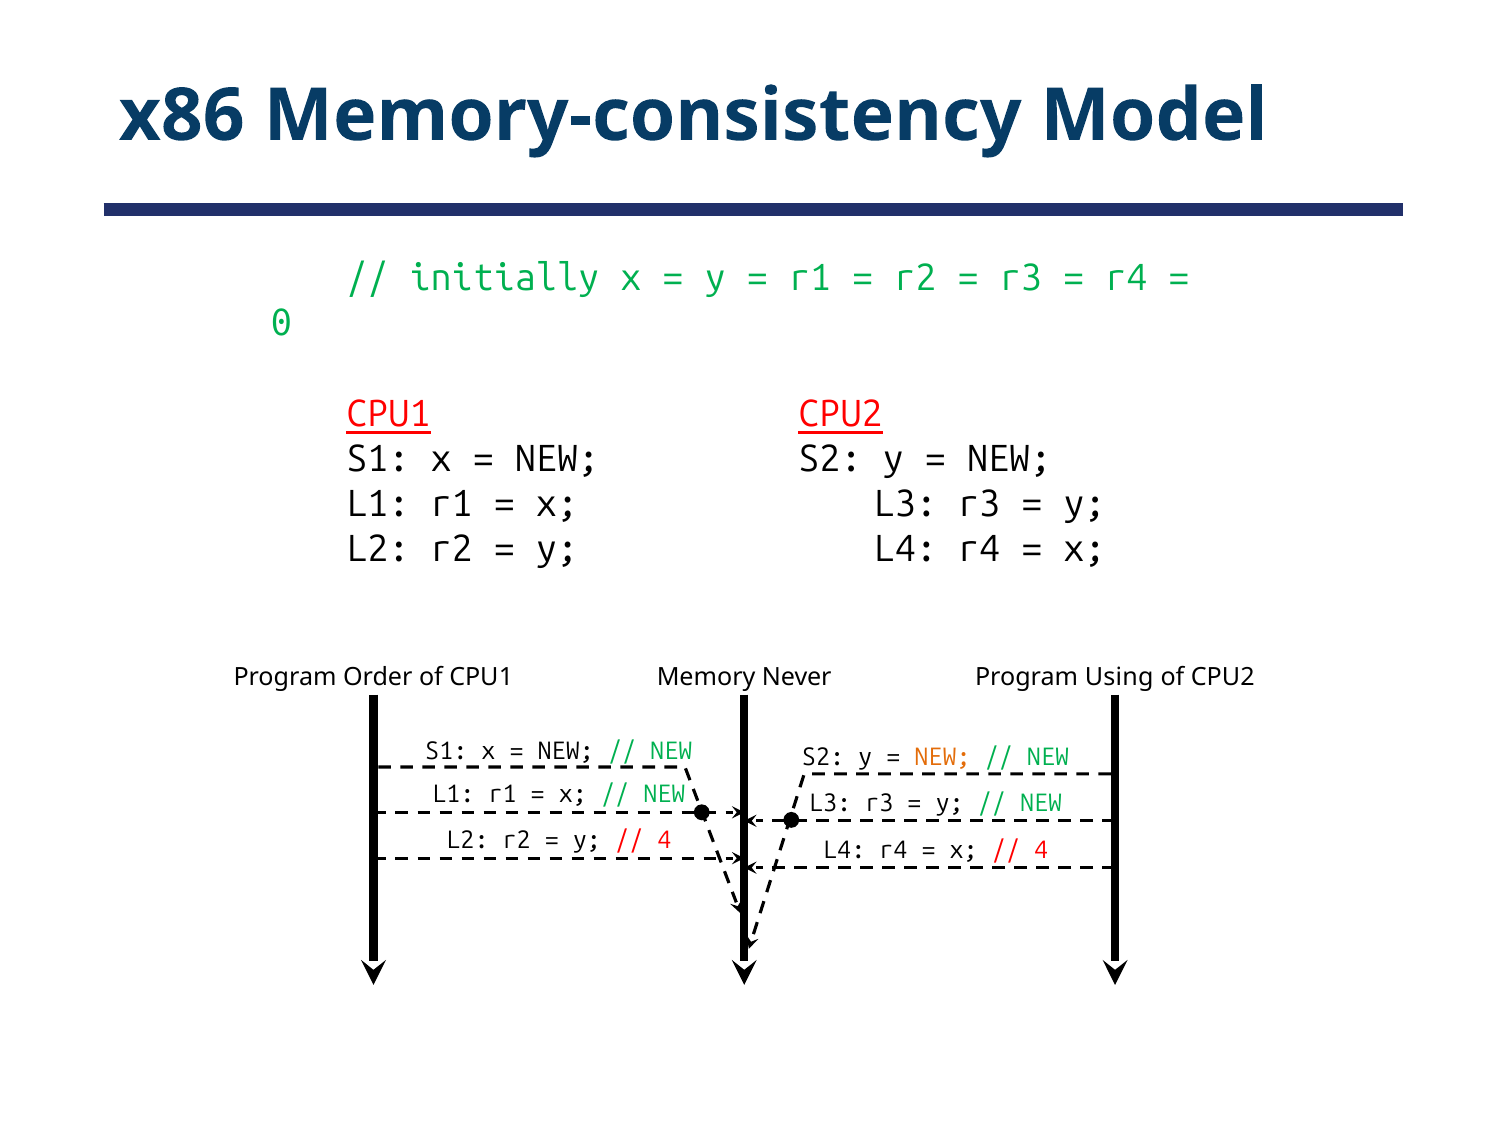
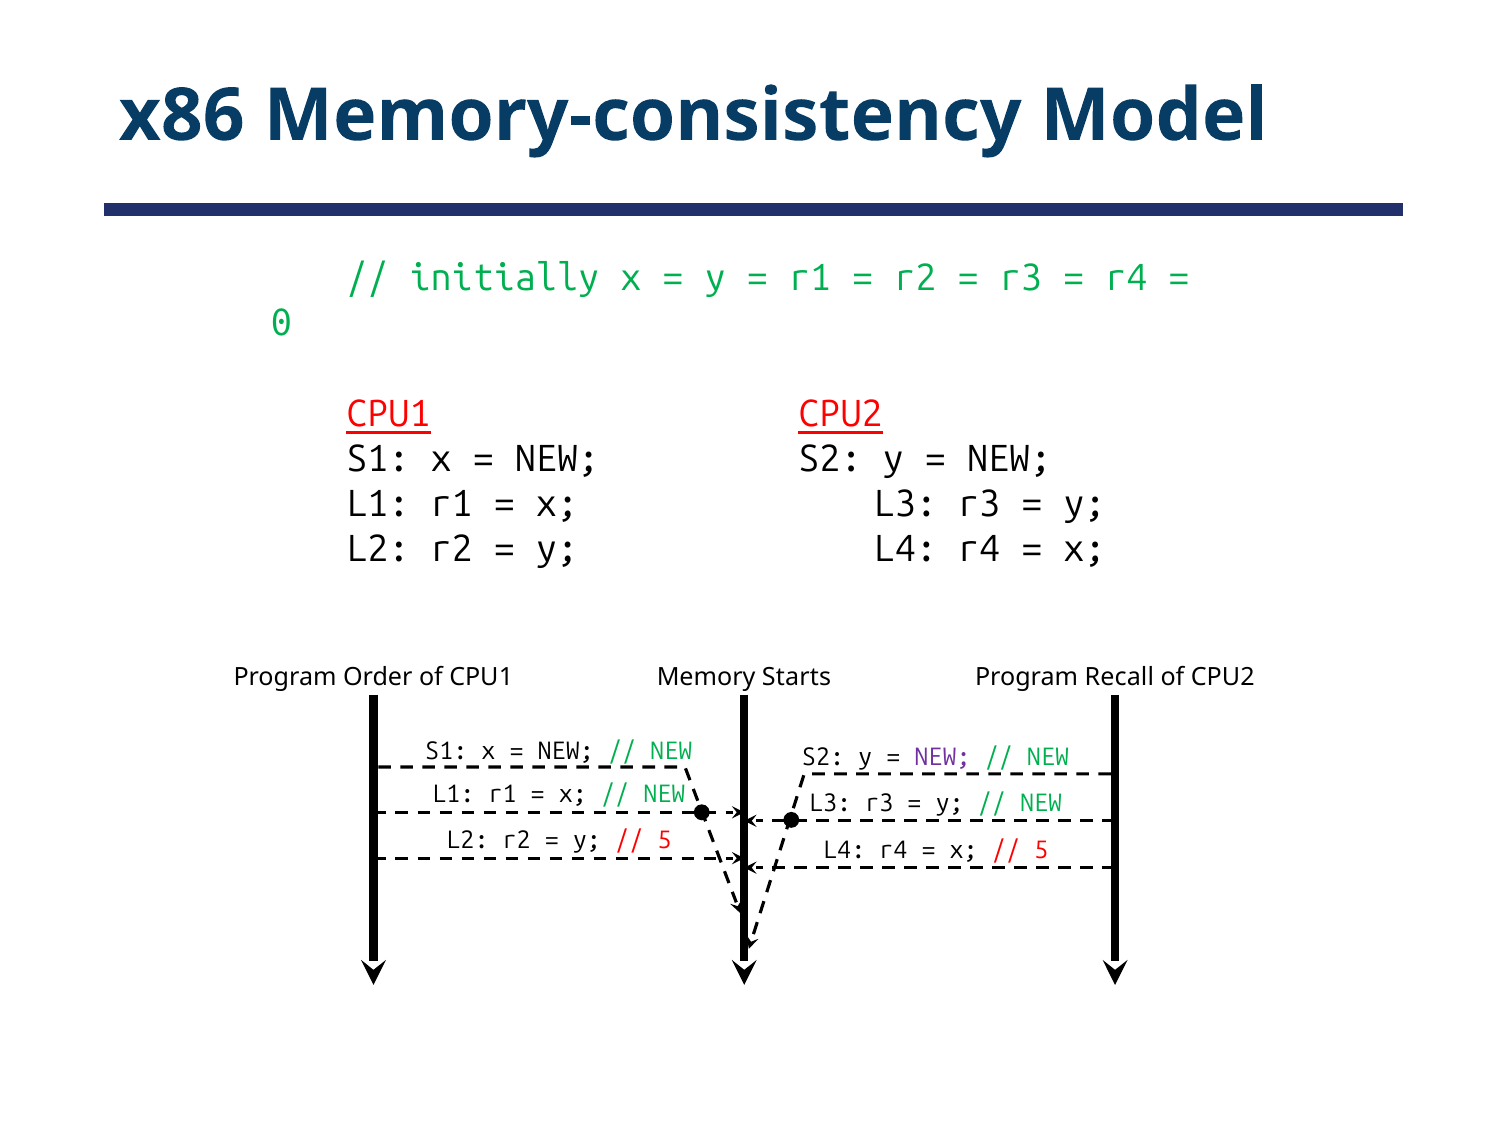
Never: Never -> Starts (797, 678)
Using: Using -> Recall (1119, 678)
NEW colour: orange -> purple (943, 757)
4: 4 -> 5 (664, 841)
4: 4 -> 5 (1041, 850)
